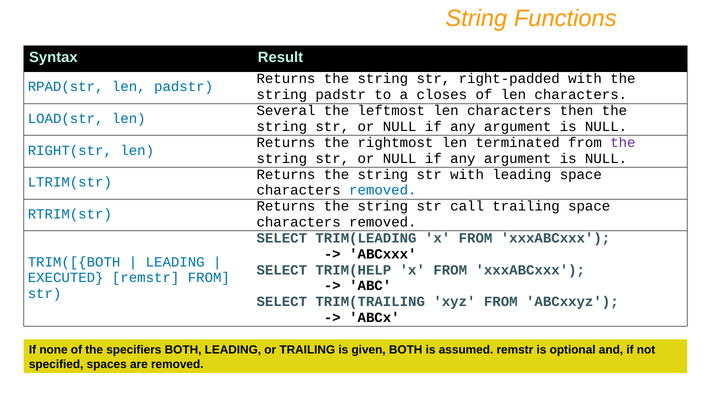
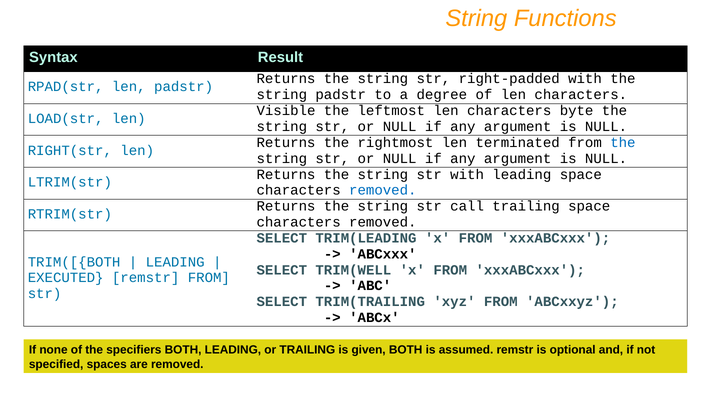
closes: closes -> degree (442, 95)
Several: Several -> Visible (286, 111)
then: then -> byte (577, 111)
the colour: purple -> blue (623, 142)
TRIM(HELP: TRIM(HELP -> TRIM(WELL (353, 270)
